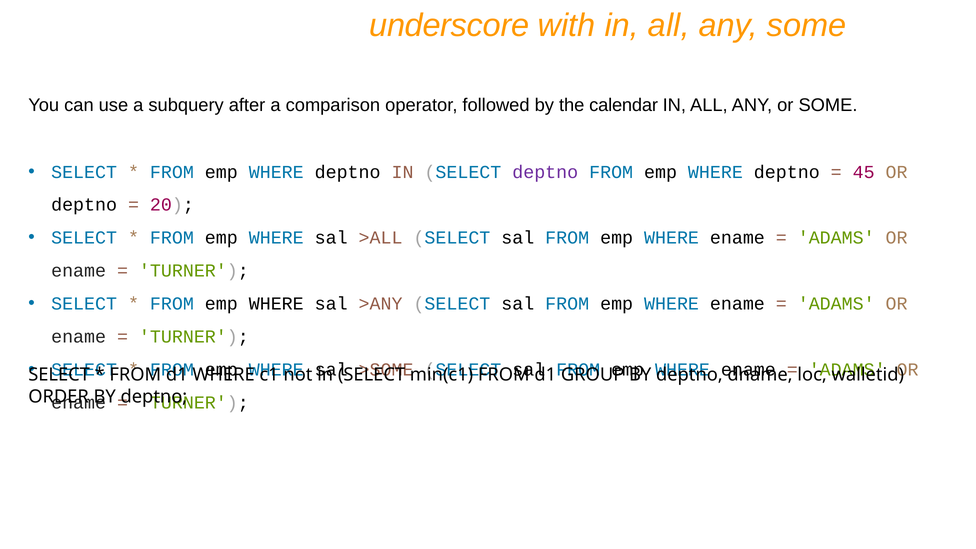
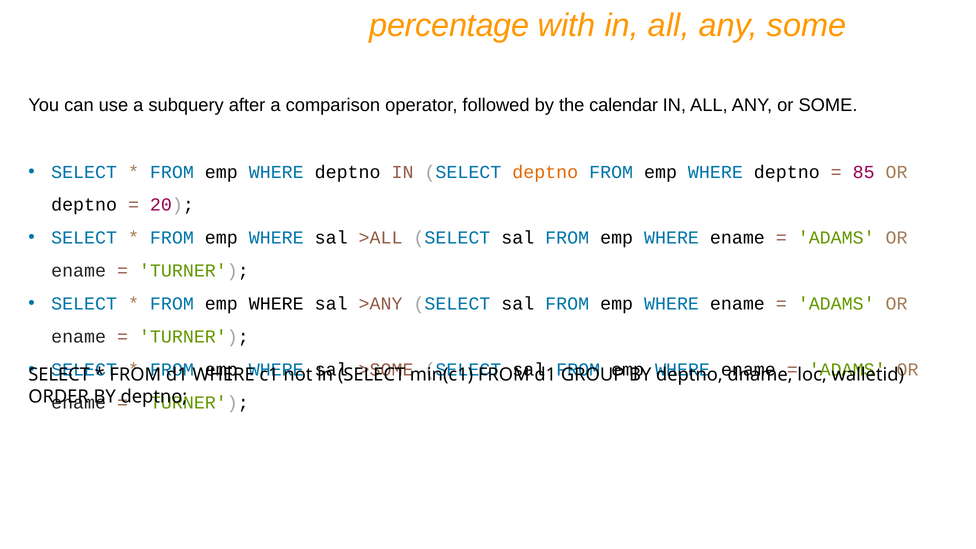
underscore: underscore -> percentage (449, 25)
deptno colour: purple -> orange (545, 172)
45: 45 -> 85 (864, 172)
